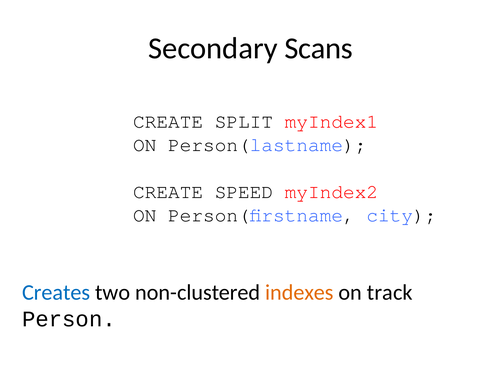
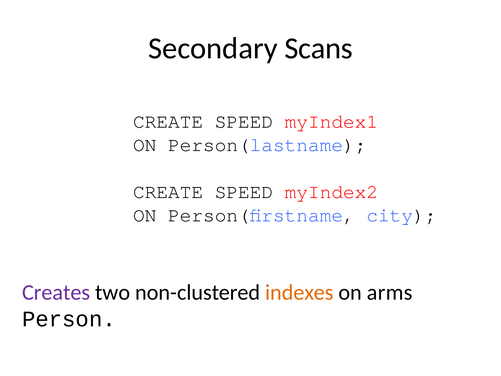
SPLIT: SPLIT -> SPEED (244, 121)
Creates colour: blue -> purple (56, 292)
track: track -> arms (390, 292)
